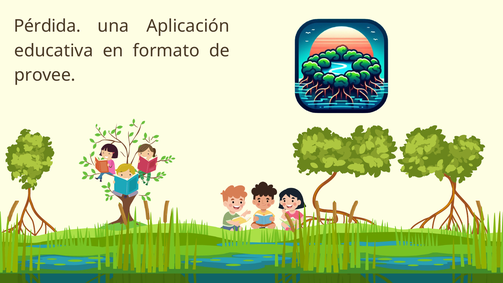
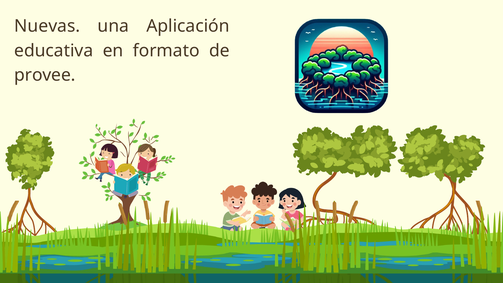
Pérdida: Pérdida -> Nuevas (47, 26)
